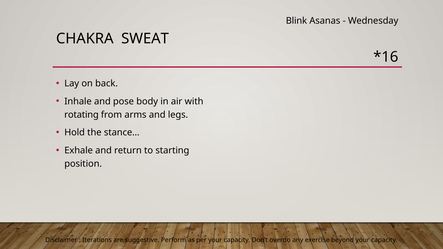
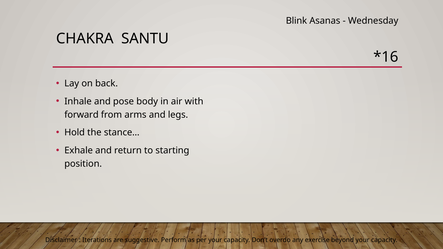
SWEAT: SWEAT -> SANTU (145, 39)
rotating: rotating -> forward (81, 115)
